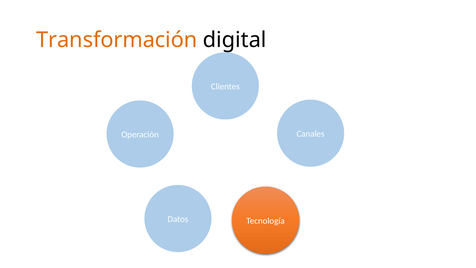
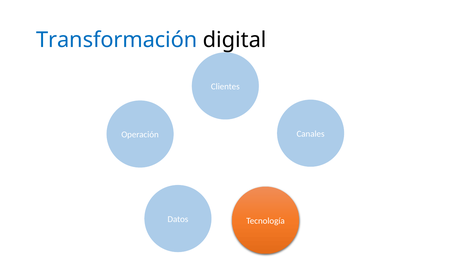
Transformación colour: orange -> blue (117, 40)
